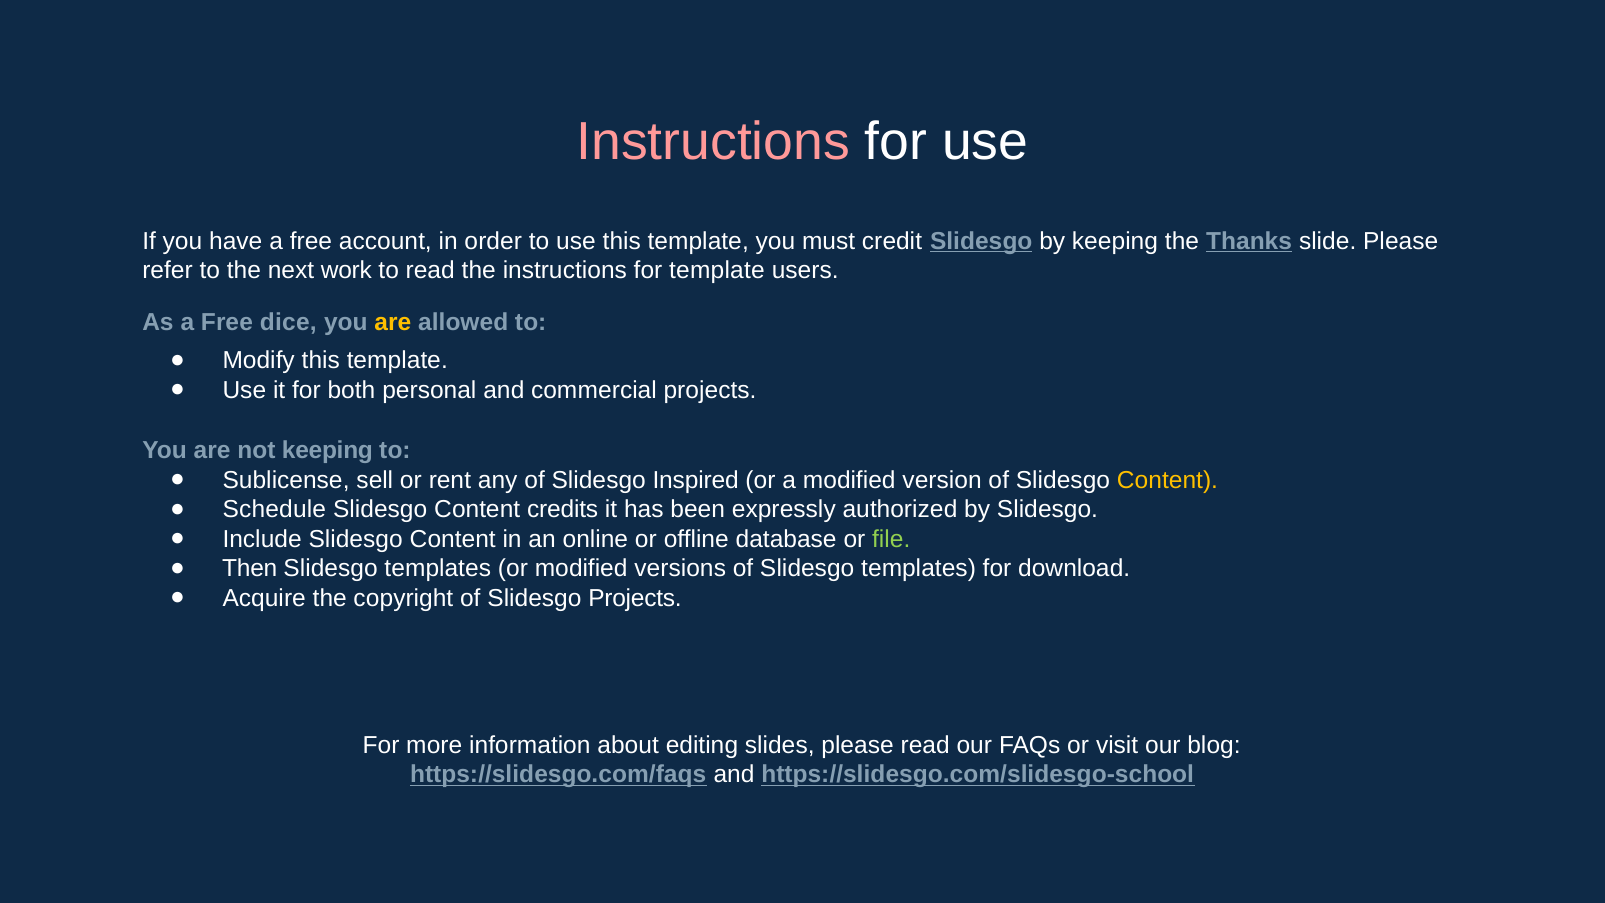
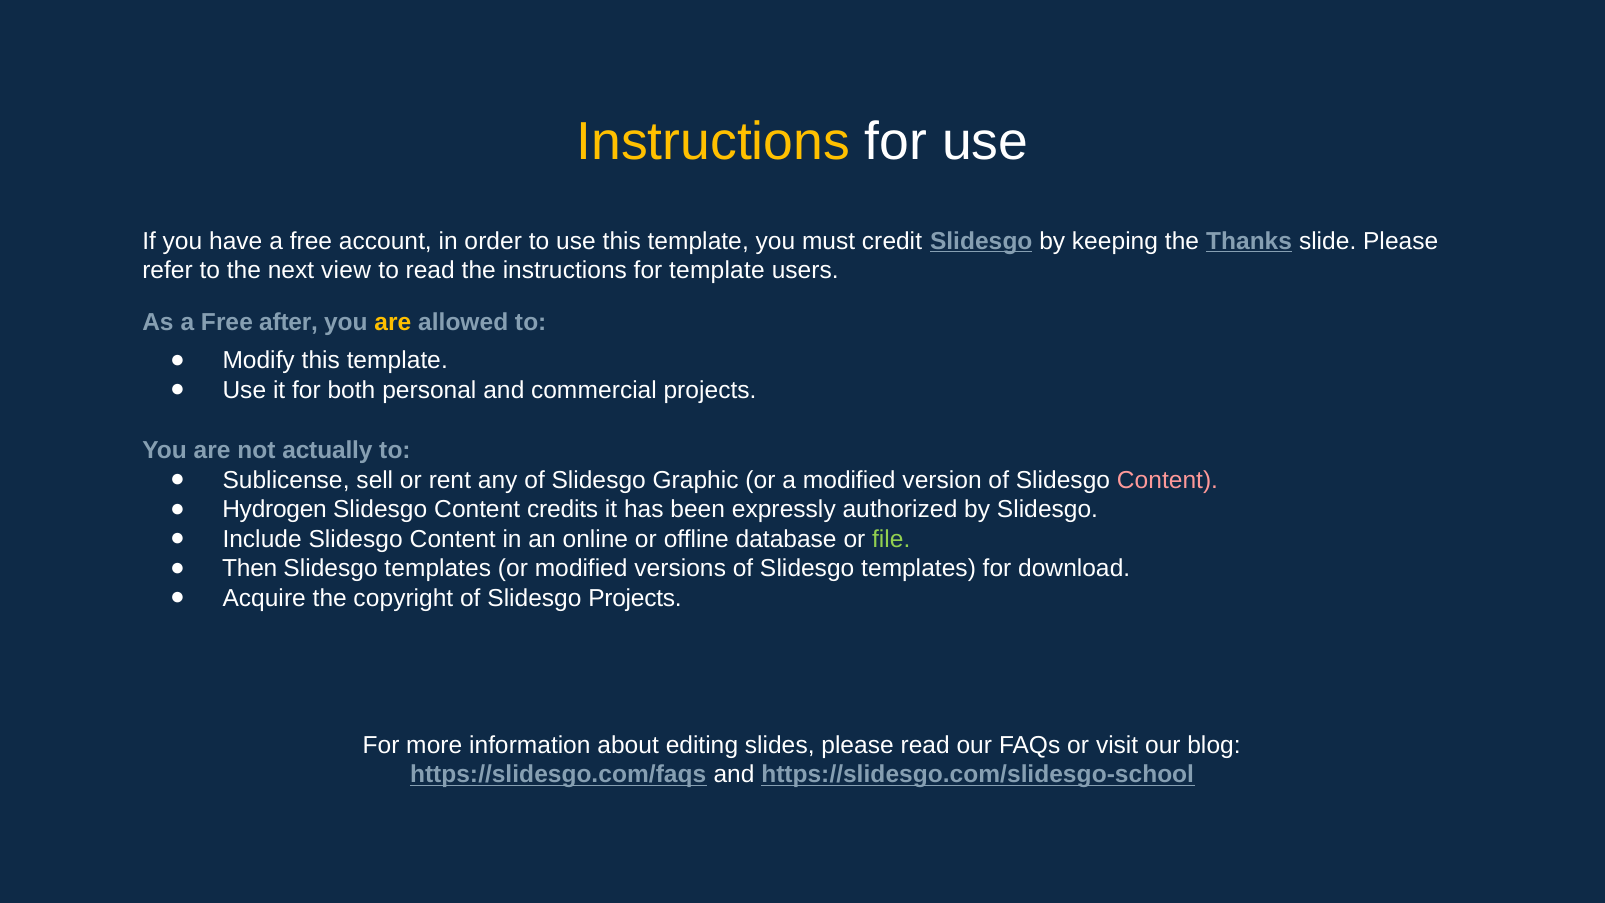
Instructions colour: pink -> yellow (713, 142)
work: work -> view (346, 270)
dice: dice -> after (289, 322)
not keeping: keeping -> actually (327, 451)
Inspired: Inspired -> Graphic (696, 480)
Content colour: yellow -> pink (1167, 480)
Schedule: Schedule -> Hydrogen (275, 509)
